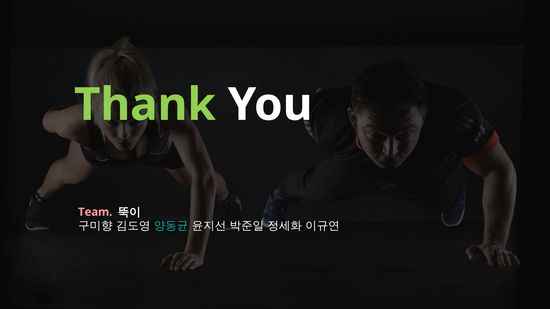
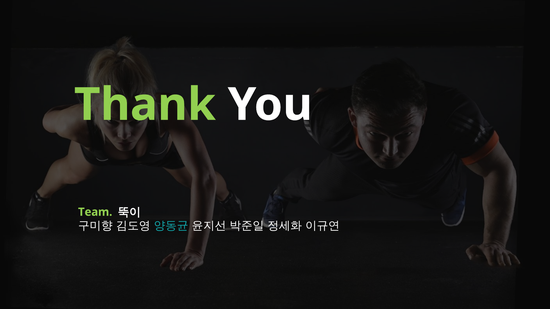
Team colour: pink -> light green (95, 212)
